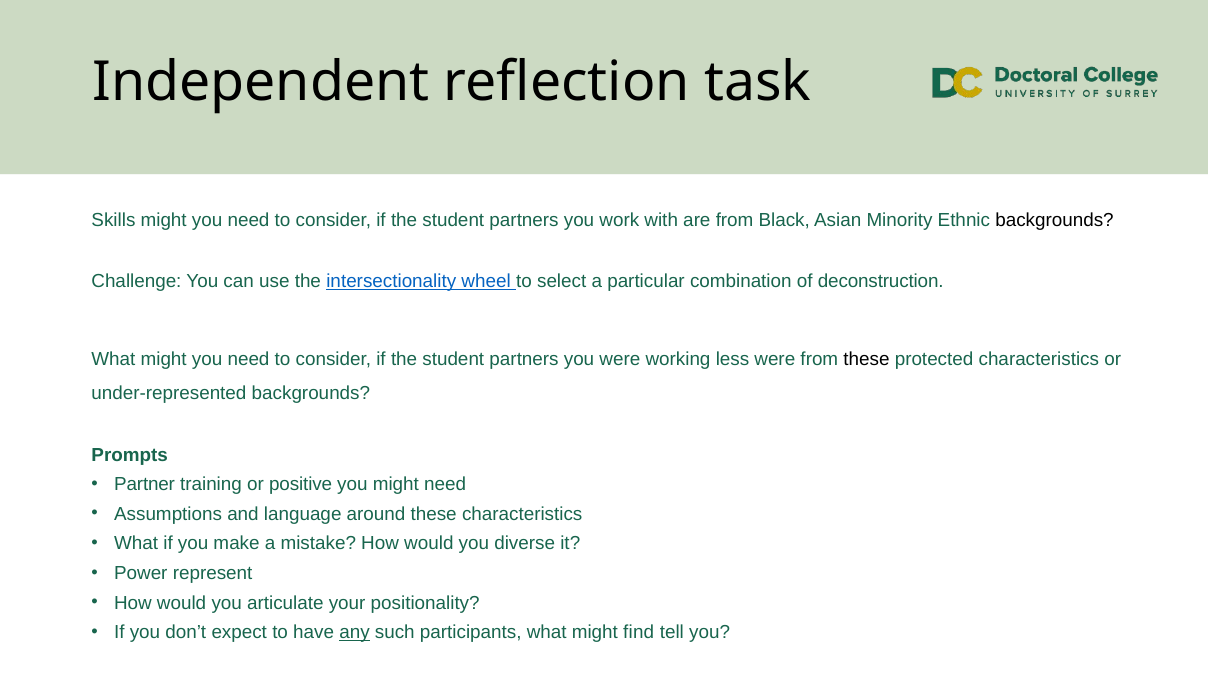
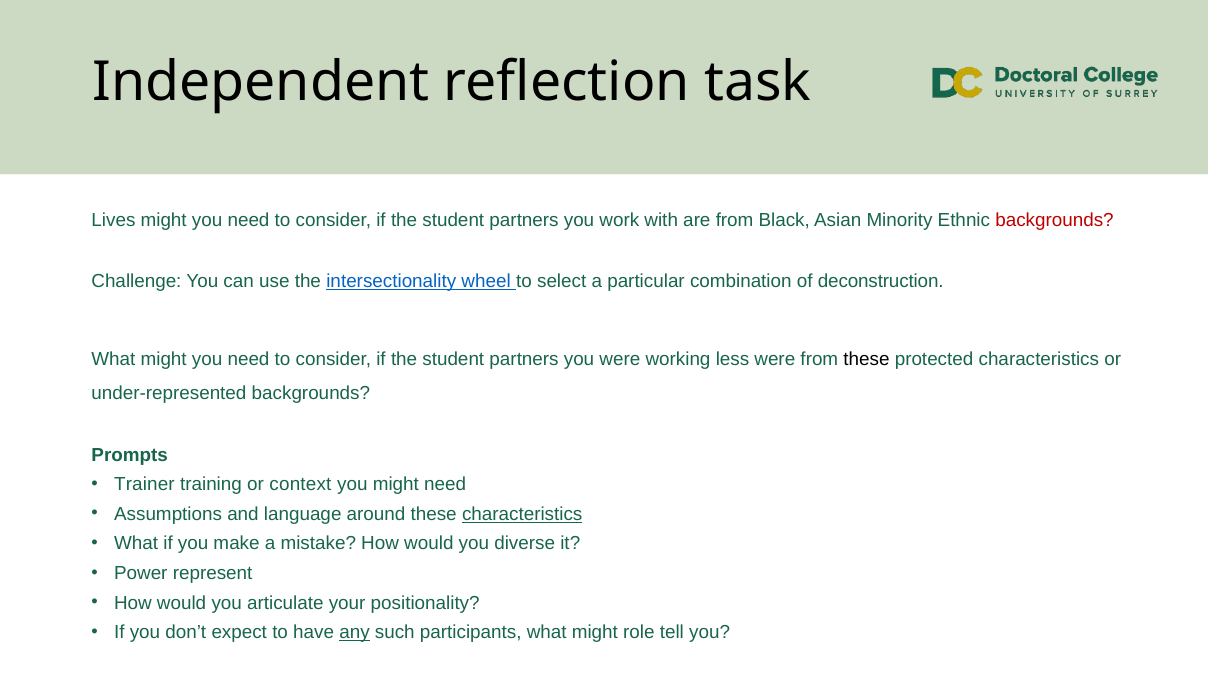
Skills: Skills -> Lives (113, 220)
backgrounds colour: black -> red (1055, 220)
Partner: Partner -> Trainer (144, 485)
positive: positive -> context (300, 485)
characteristics underline: none -> present (522, 514)
find: find -> role (639, 633)
